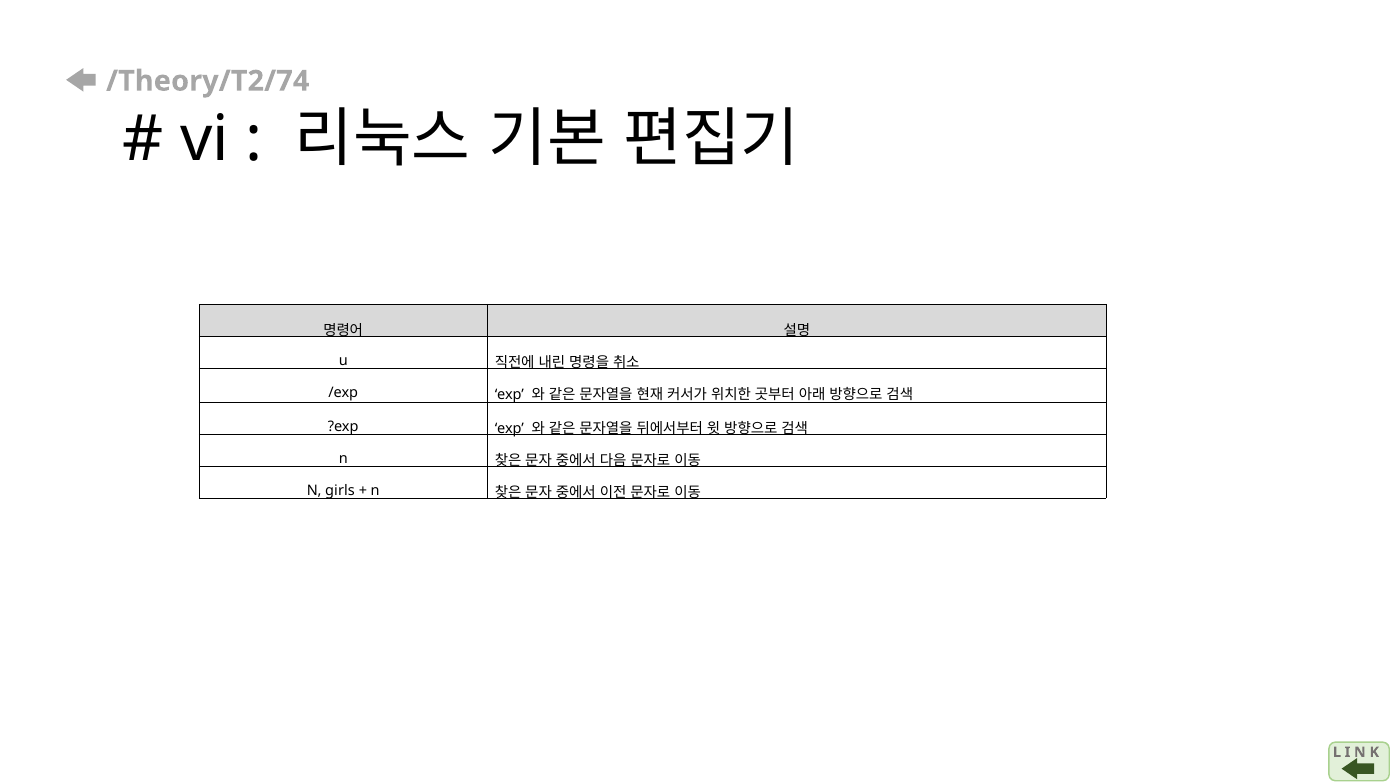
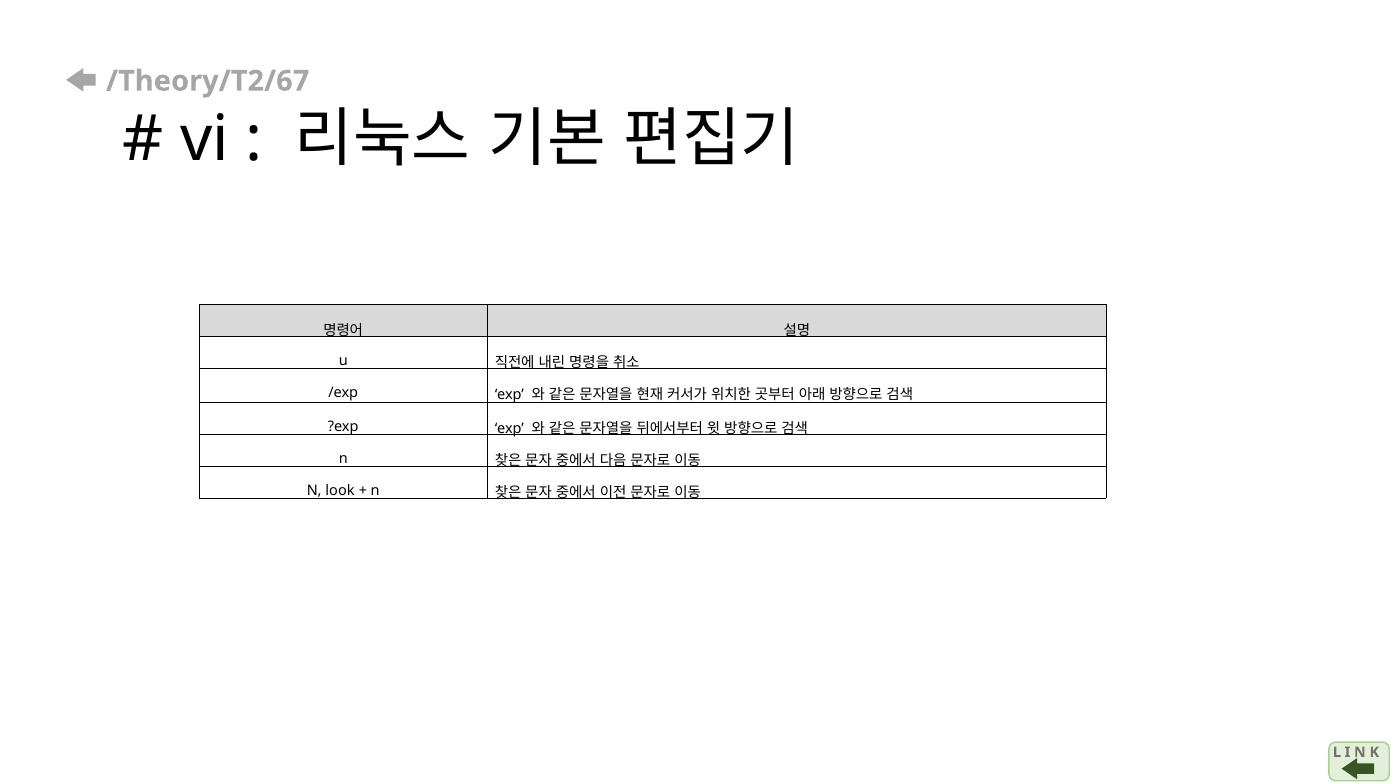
/Theory/T2/74: /Theory/T2/74 -> /Theory/T2/67 (208, 81)
girls: girls -> look (340, 490)
